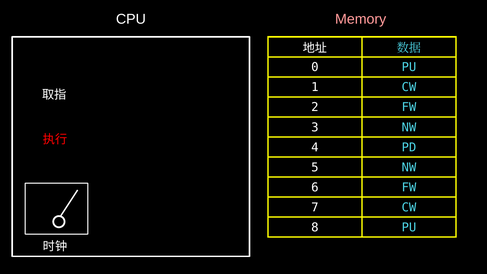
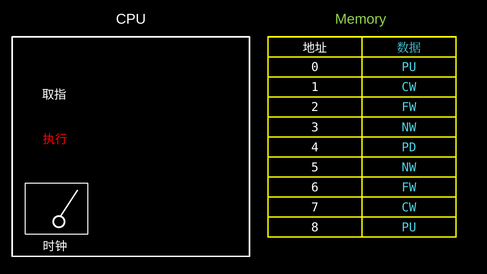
Memory colour: pink -> light green (361, 19)
